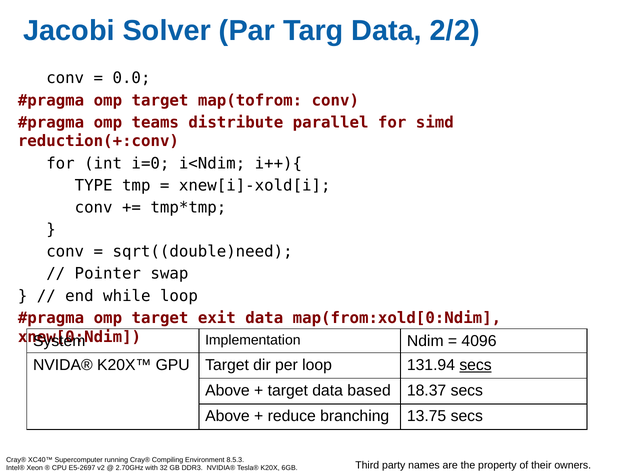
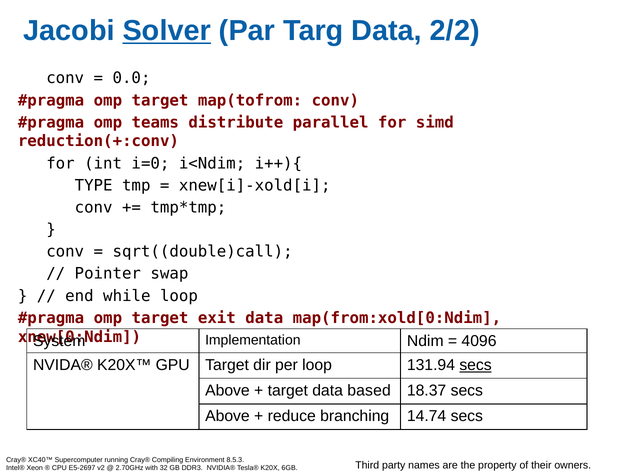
Solver underline: none -> present (167, 31)
sqrt((double)need: sqrt((double)need -> sqrt((double)call (203, 251)
13.75: 13.75 -> 14.74 (427, 416)
